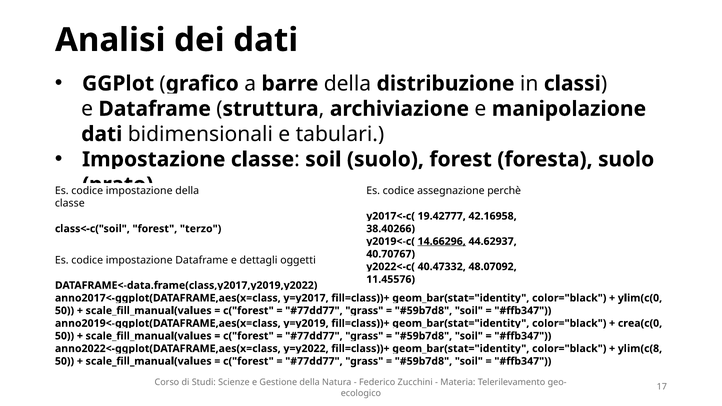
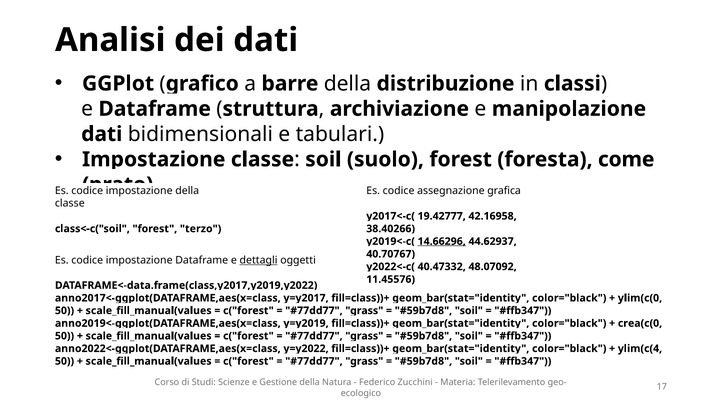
foresta suolo: suolo -> come (626, 159)
perchè: perchè -> grafica (504, 191)
dettagli underline: none -> present (259, 260)
ylim(c(8: ylim(c(8 -> ylim(c(4 (640, 349)
